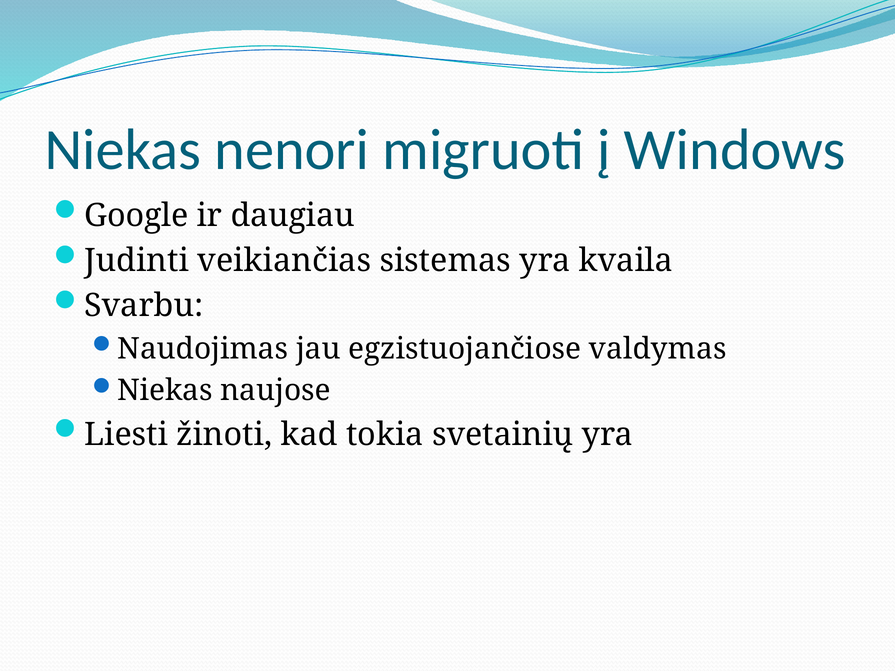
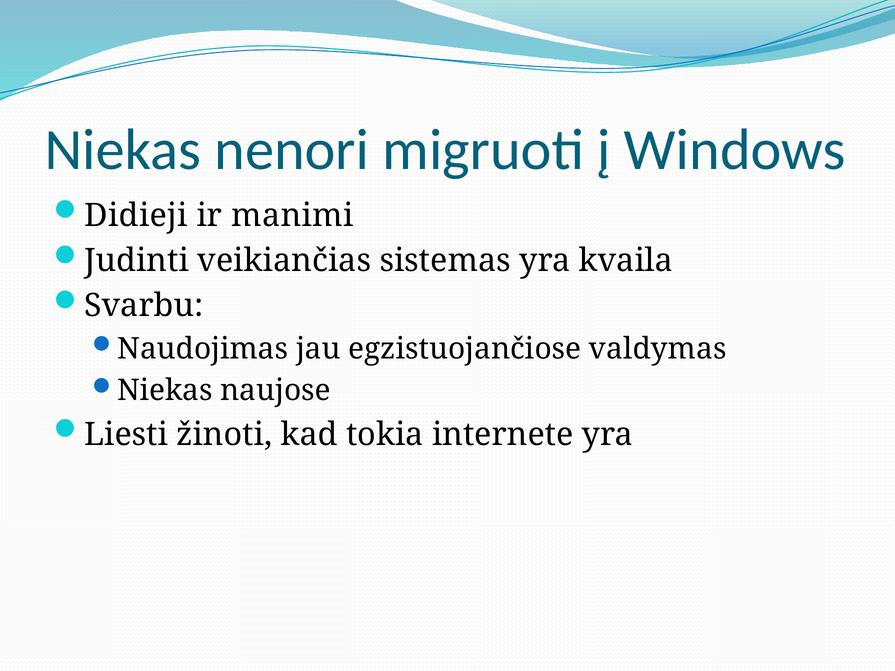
Google: Google -> Didieji (136, 215)
daugiau: daugiau -> manimi (292, 215)
svetainių: svetainių -> internete (503, 435)
